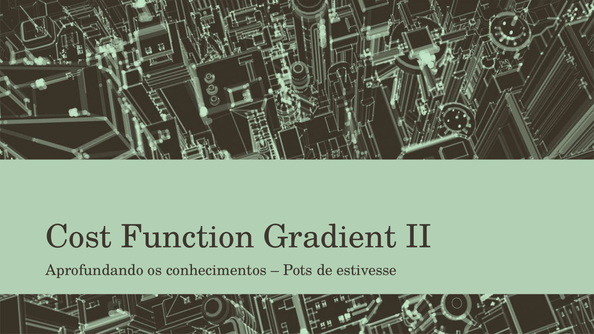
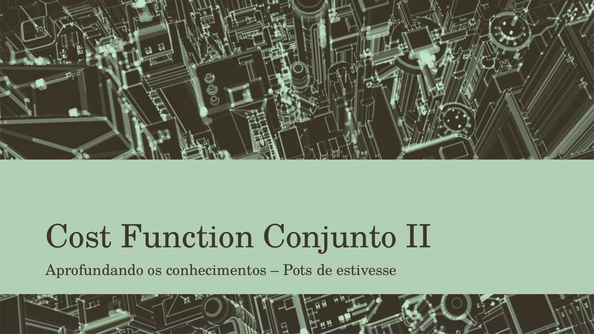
Gradient: Gradient -> Conjunto (330, 237)
